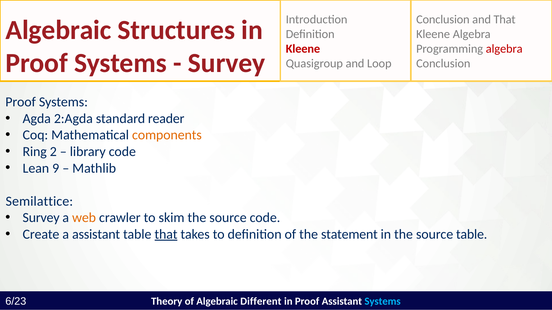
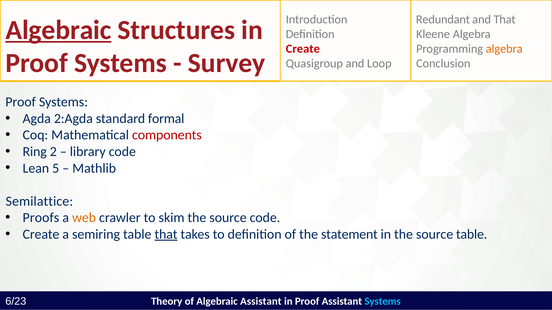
Conclusion: Conclusion -> Redundant (443, 19)
Algebraic underline: none -> present (58, 30)
Kleene: Kleene -> Create (303, 49)
algebra colour: red -> orange (504, 49)
reader: reader -> formal (166, 119)
components colour: orange -> red (167, 135)
9: 9 -> 5 (56, 168)
Survey: Survey -> Proofs (41, 218)
a assistant: assistant -> semiring (96, 235)
Algebraic Different: Different -> Assistant (261, 302)
